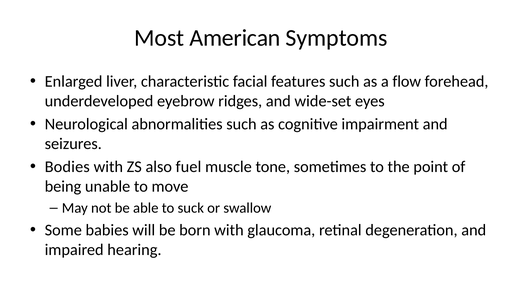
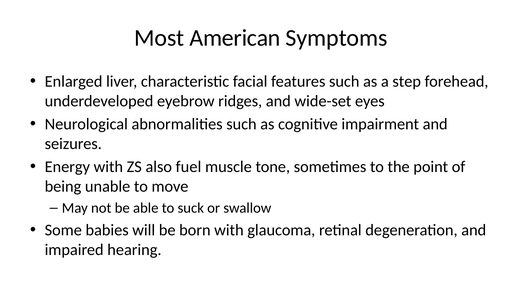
flow: flow -> step (407, 81)
Bodies: Bodies -> Energy (67, 167)
